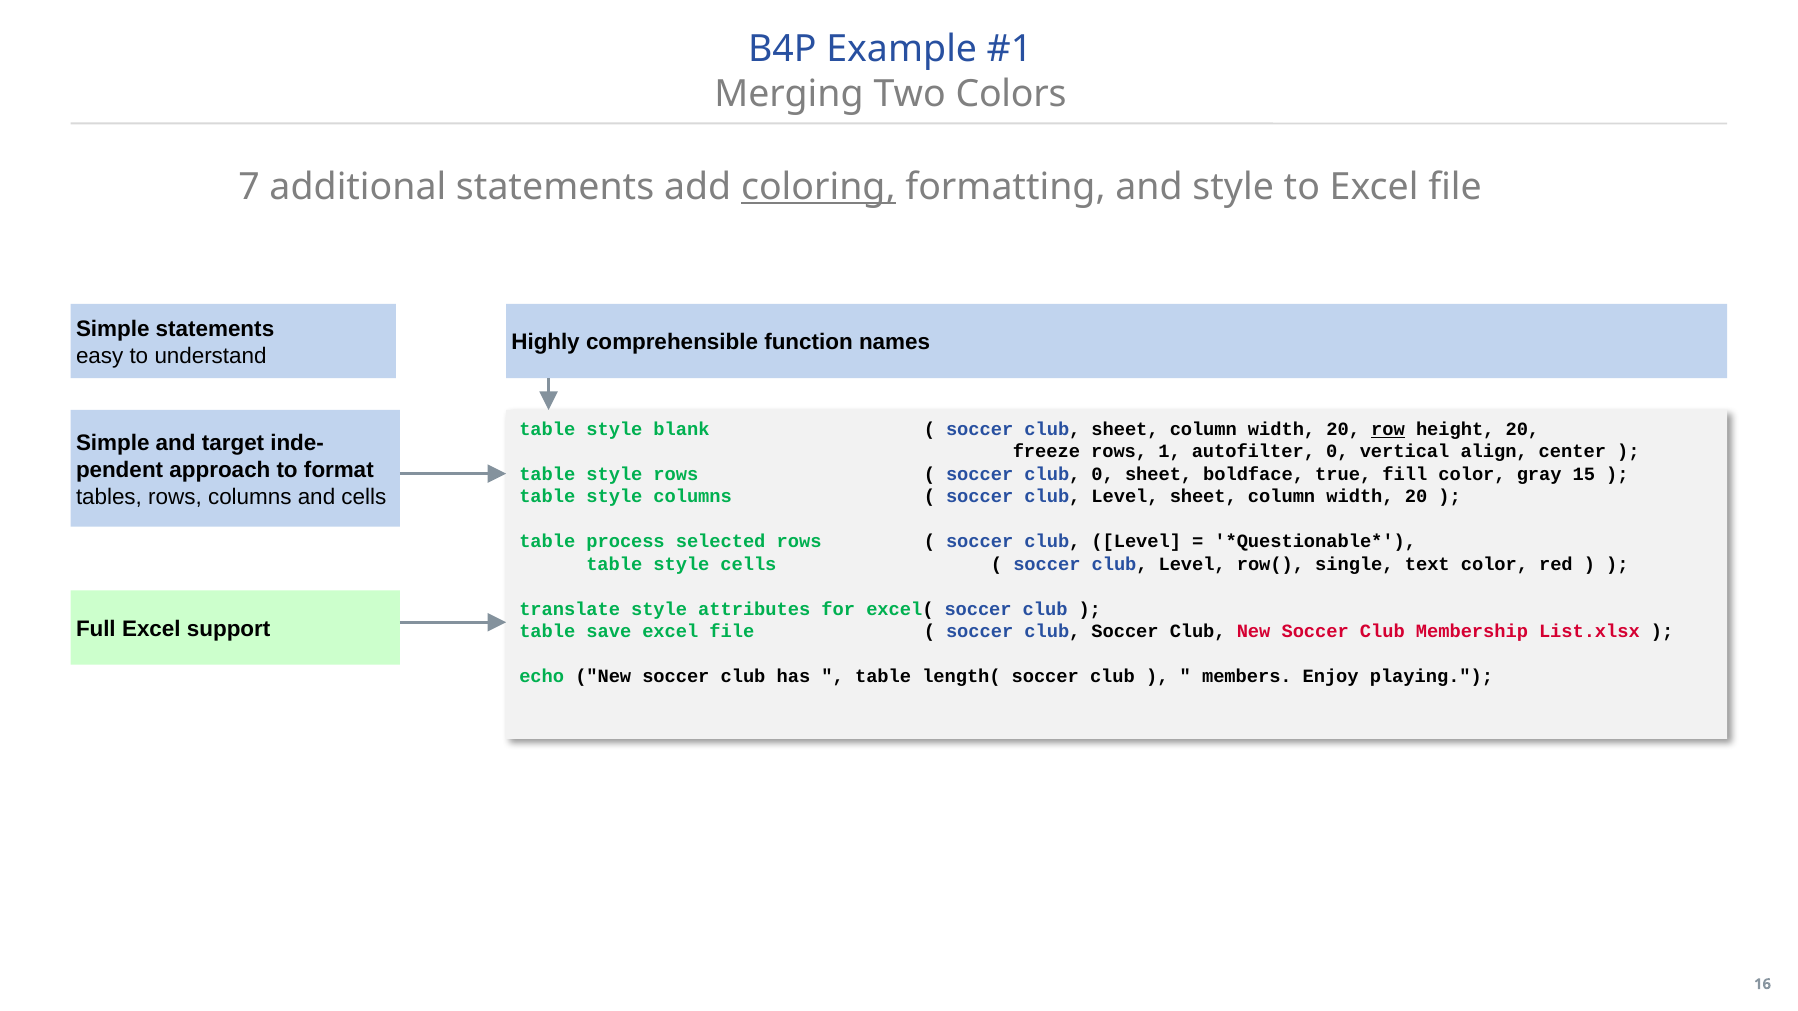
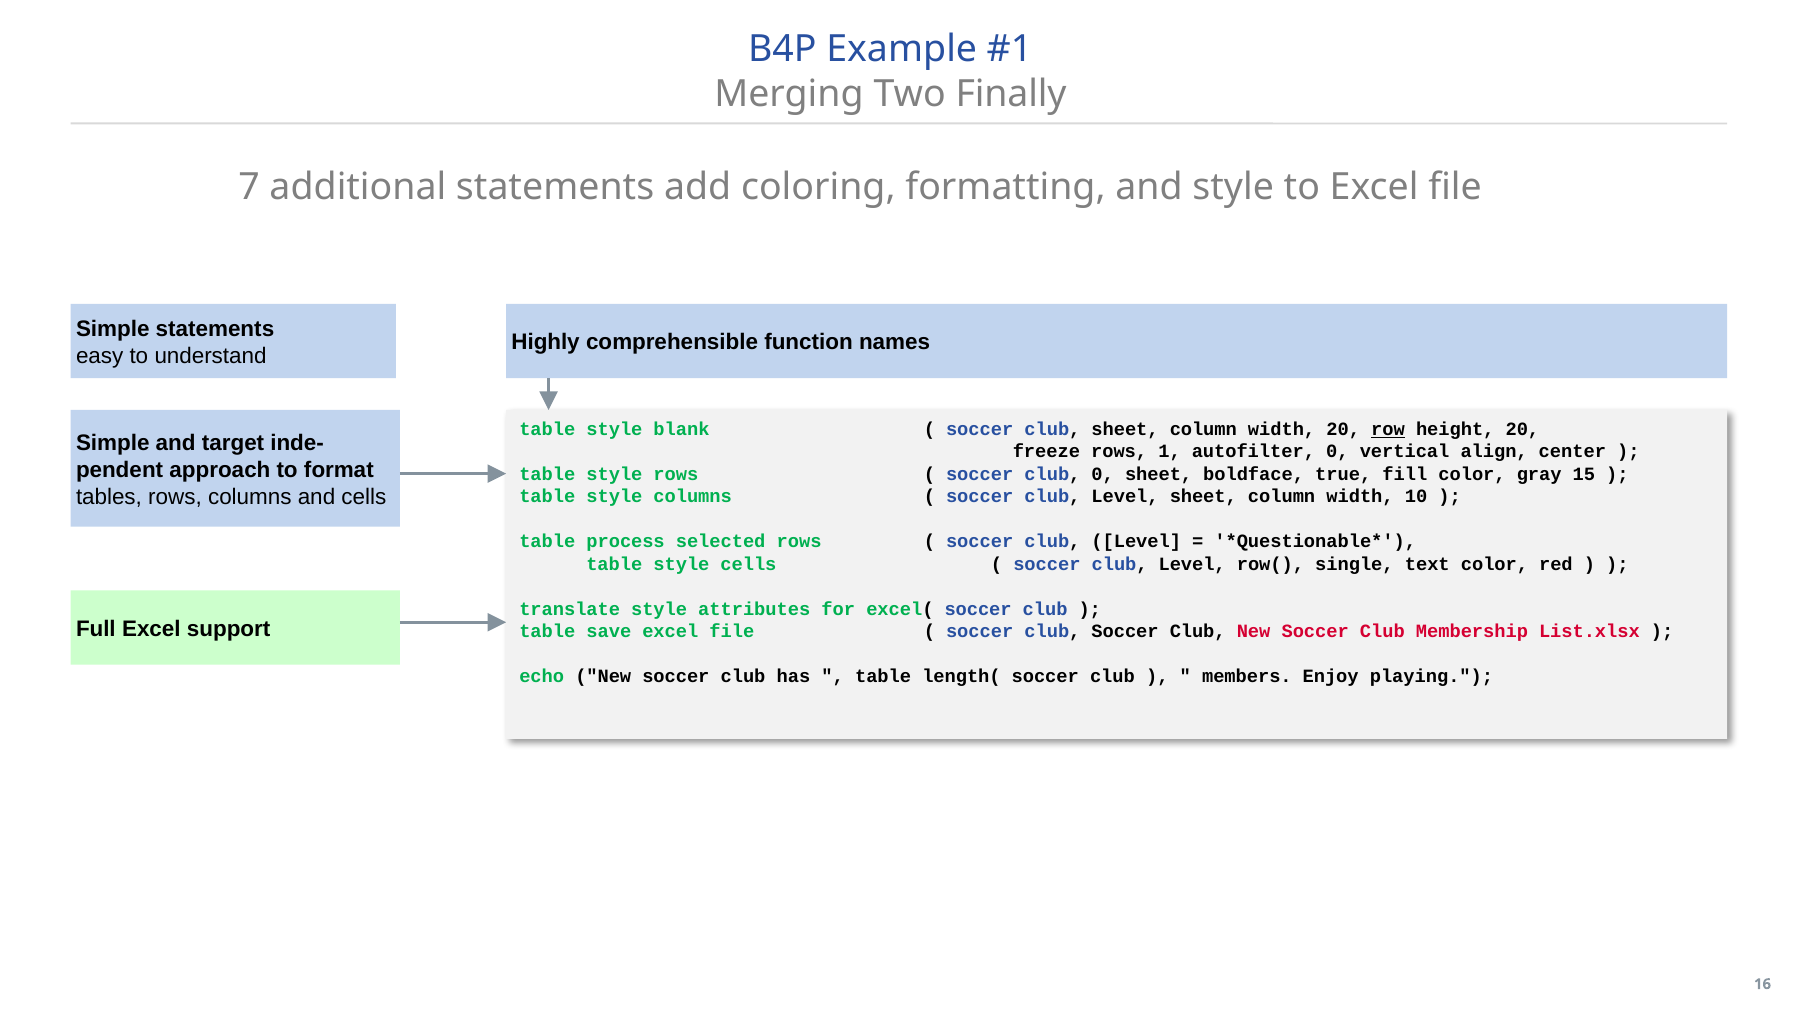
Colors: Colors -> Finally (1011, 94)
coloring underline: present -> none (818, 187)
20: 20 -> 10 (1416, 497)
